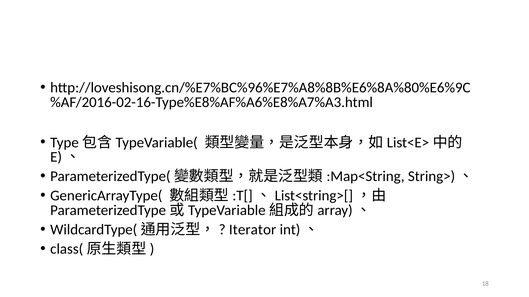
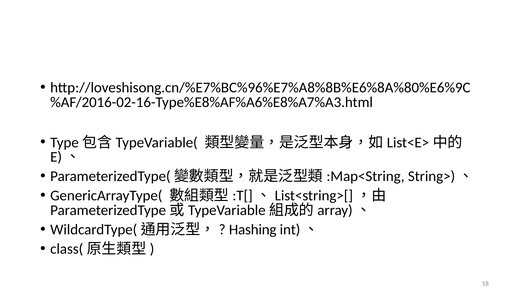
Iterator: Iterator -> Hashing (253, 230)
